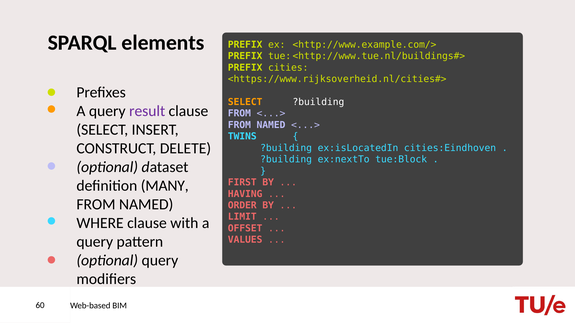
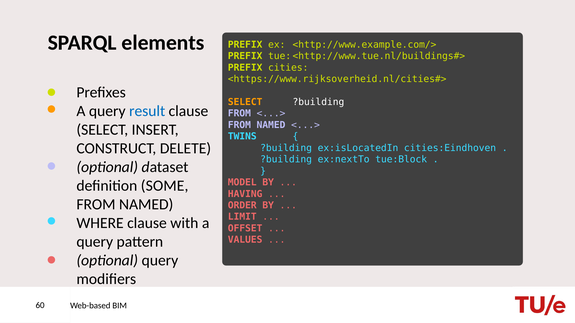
result colour: purple -> blue (147, 111)
FIRST: FIRST -> MODEL (242, 183)
MANY: MANY -> SOME (165, 186)
